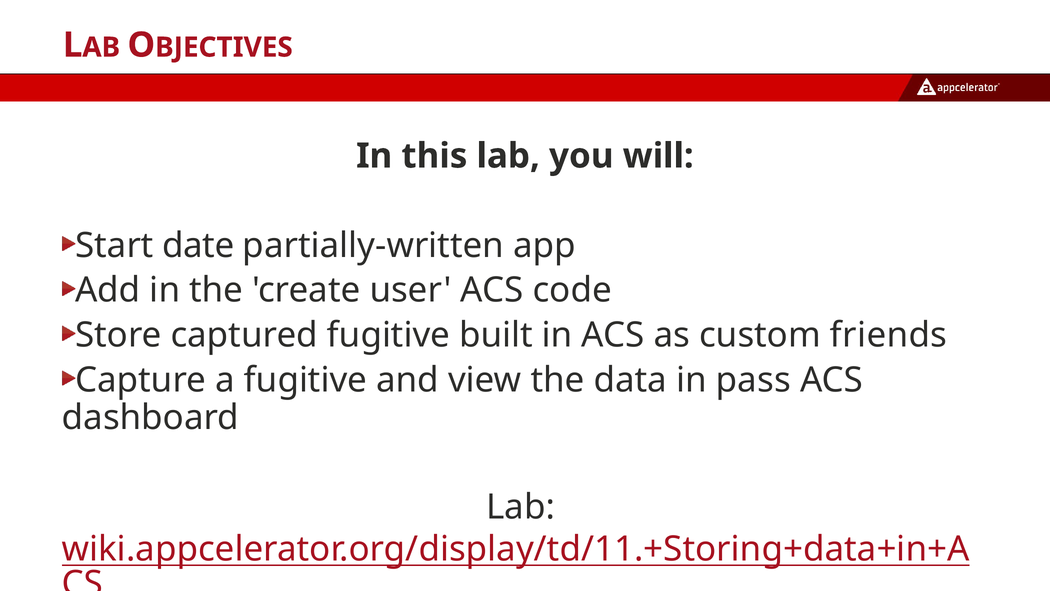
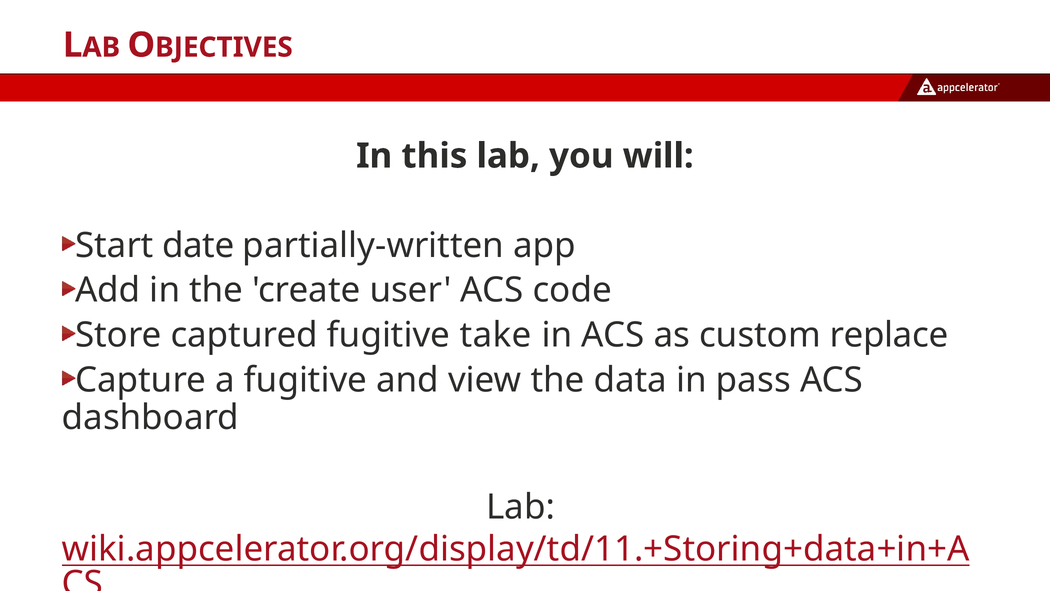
built: built -> take (496, 335)
friends: friends -> replace (889, 335)
